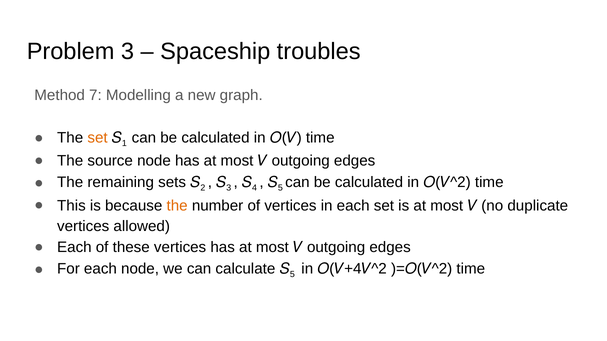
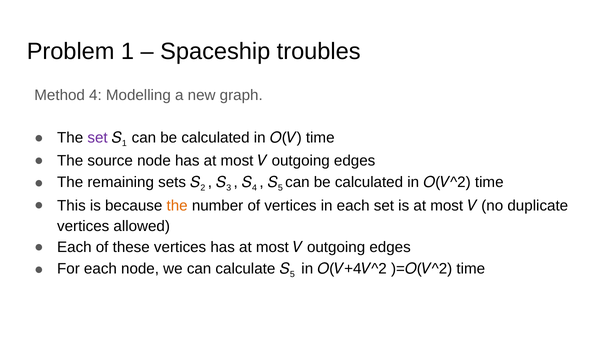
Problem 3: 3 -> 1 (128, 51)
Method 7: 7 -> 4 (95, 95)
set colour: orange -> purple (98, 138)
